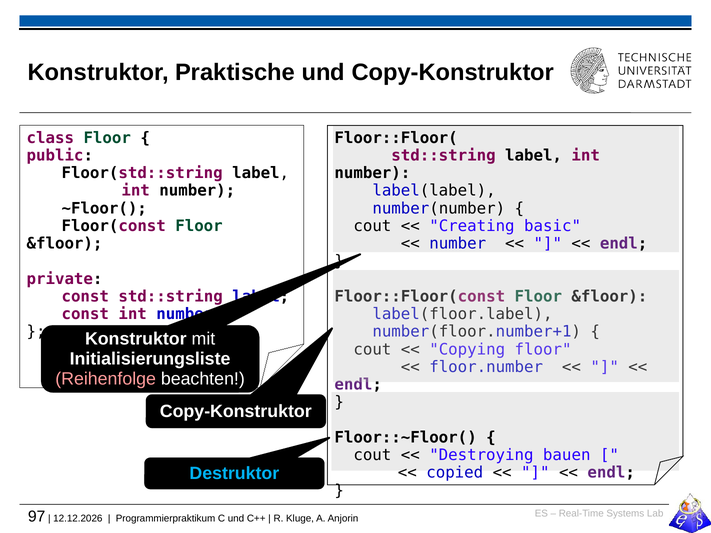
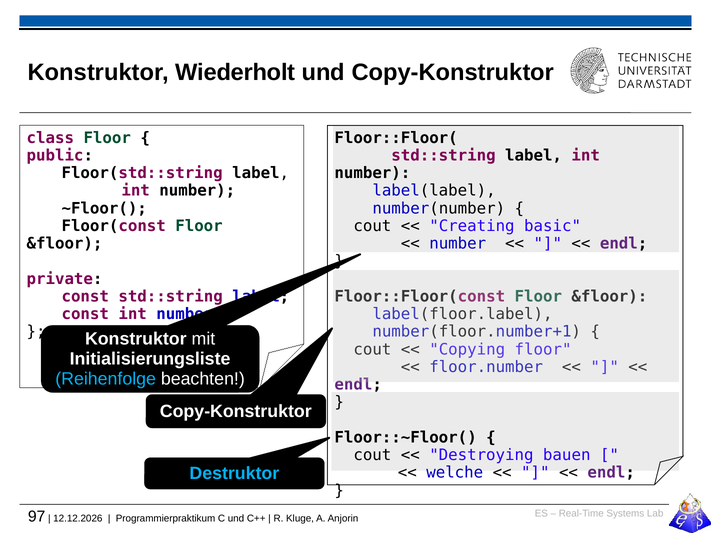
Praktische: Praktische -> Wiederholt (235, 72)
Reihenfolge colour: pink -> light blue (106, 379)
copied: copied -> welche (455, 473)
